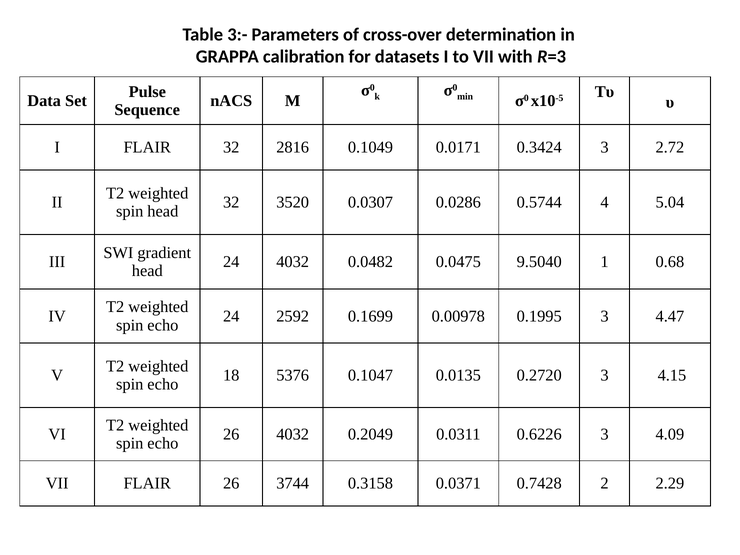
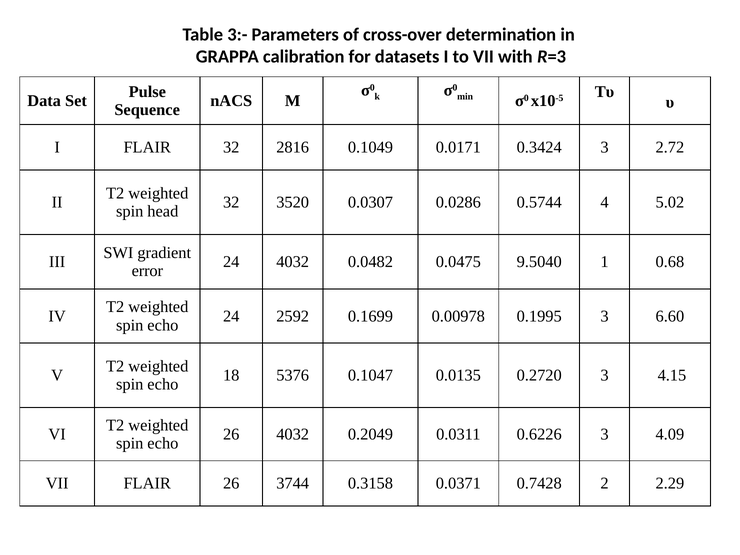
5.04: 5.04 -> 5.02 (670, 202)
head: head -> error (147, 271)
4.47: 4.47 -> 6.60 (670, 316)
